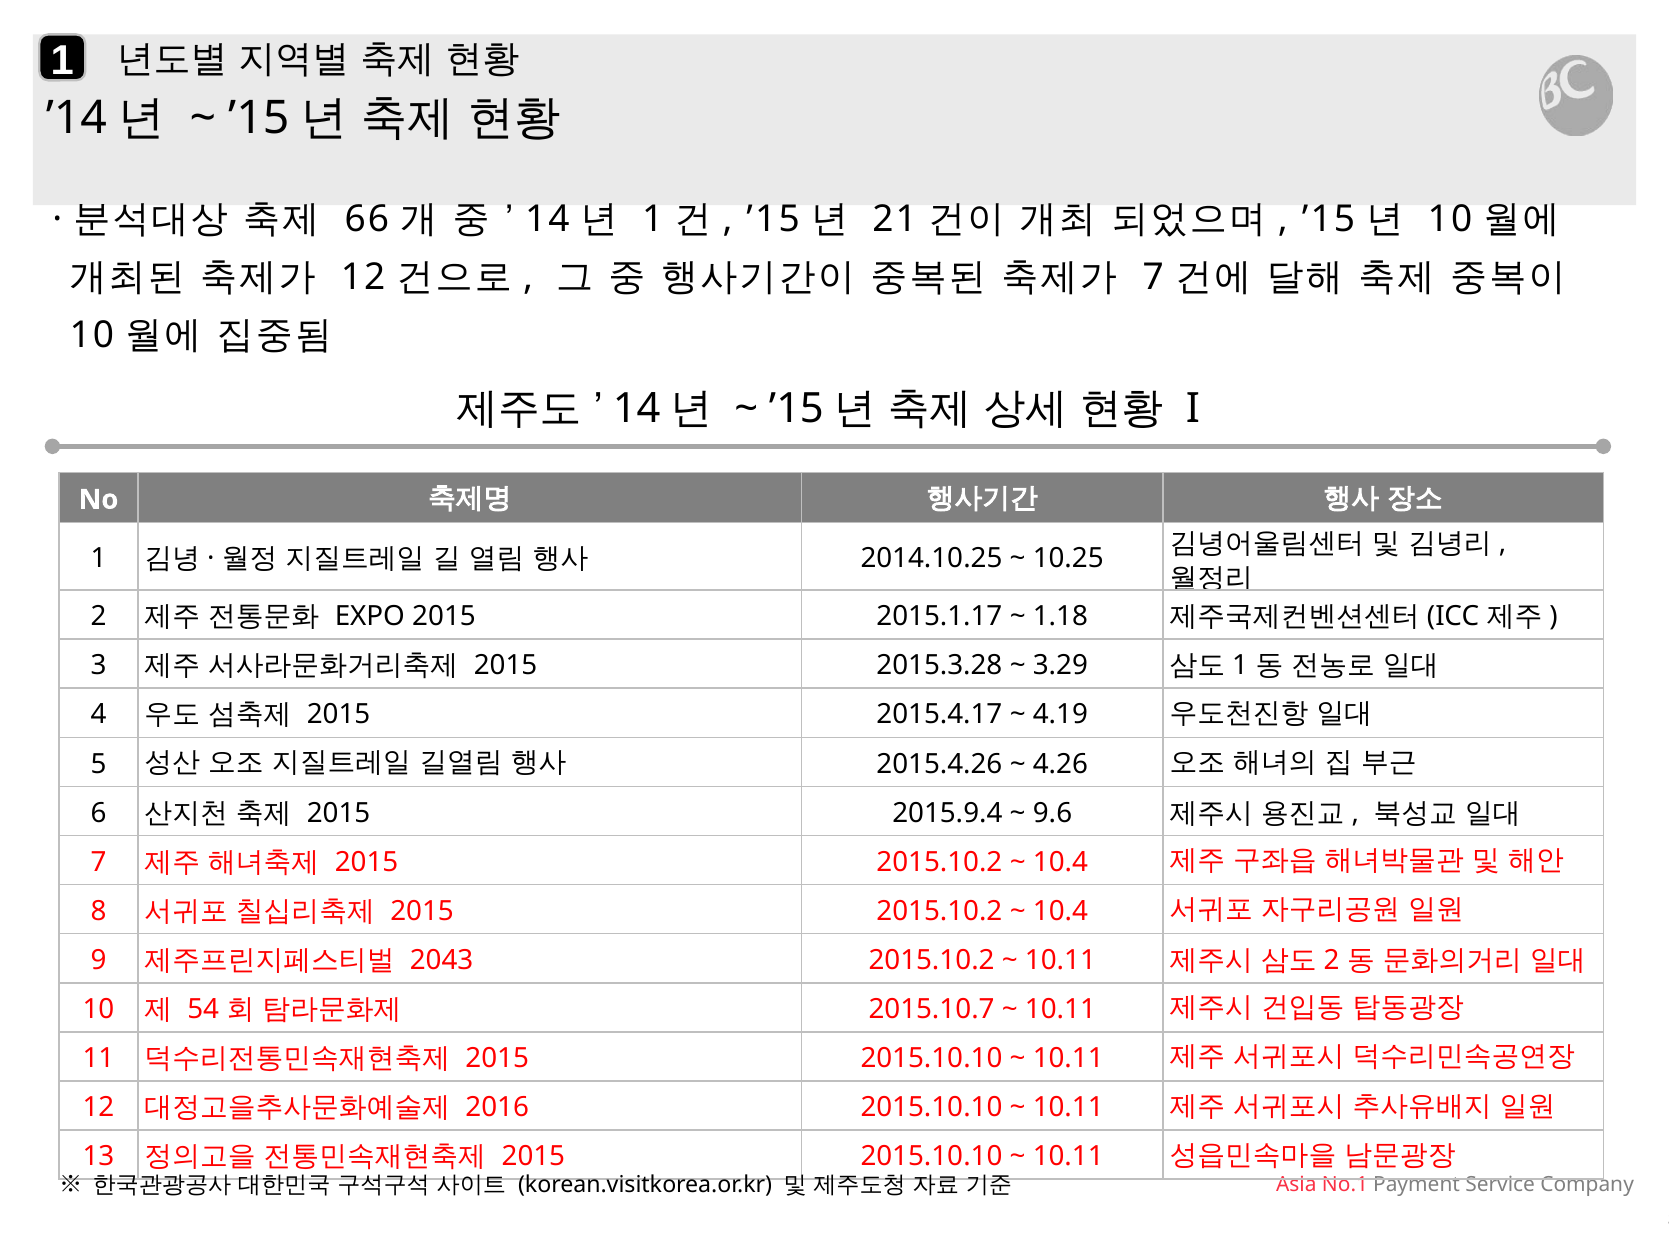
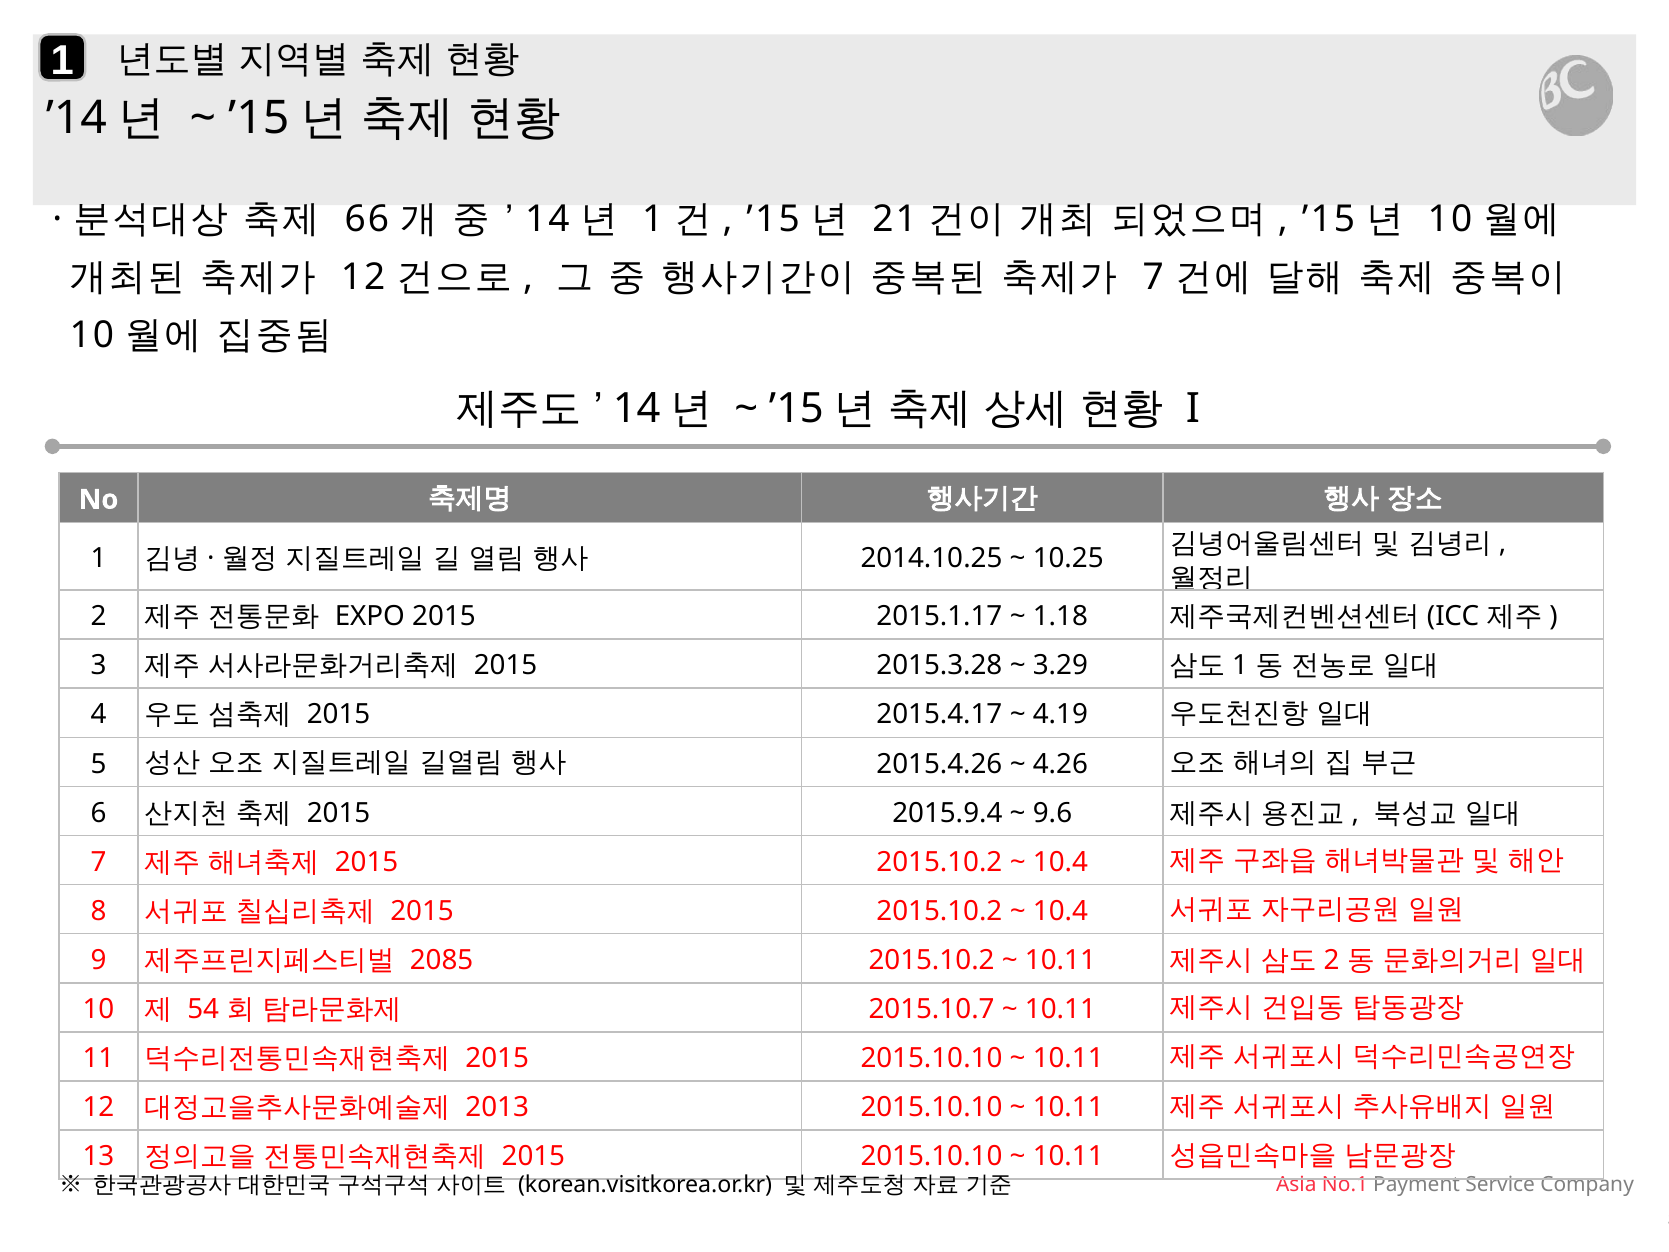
2043: 2043 -> 2085 (442, 960)
2016: 2016 -> 2013 (497, 1107)
